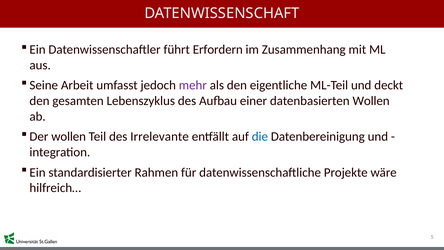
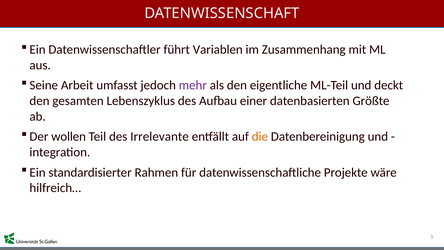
Erfordern: Erfordern -> Variablen (218, 50)
datenbasierten Wollen: Wollen -> Größte (371, 101)
die colour: blue -> orange (260, 137)
